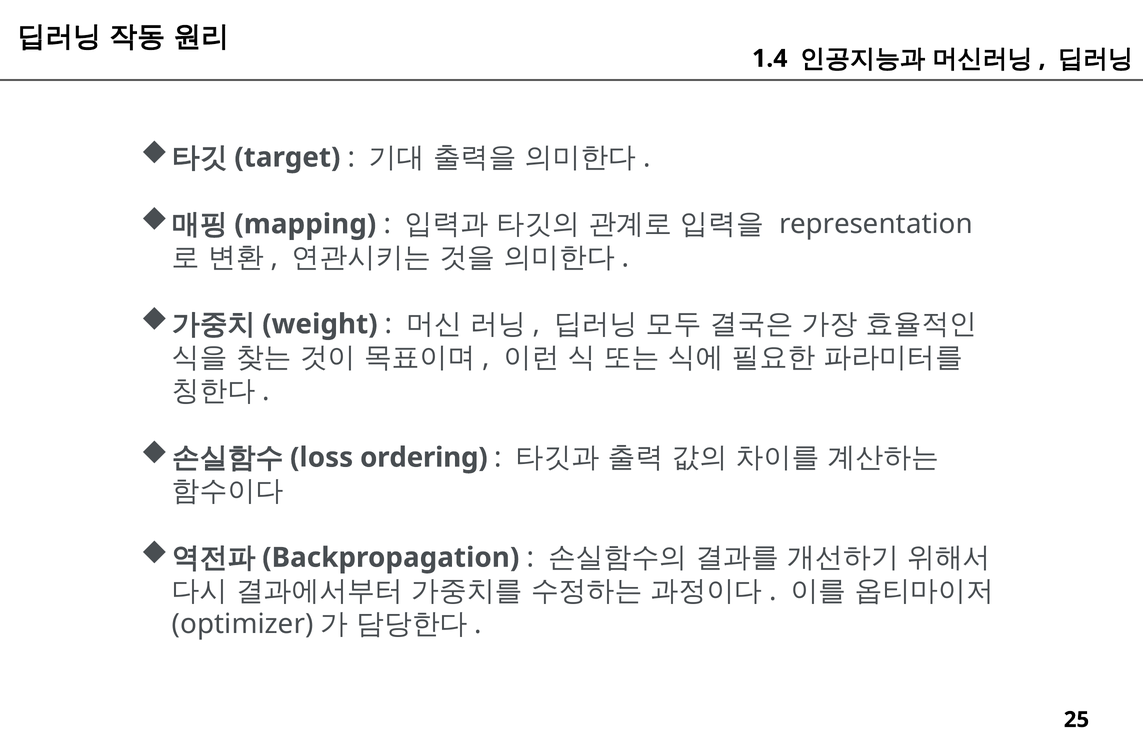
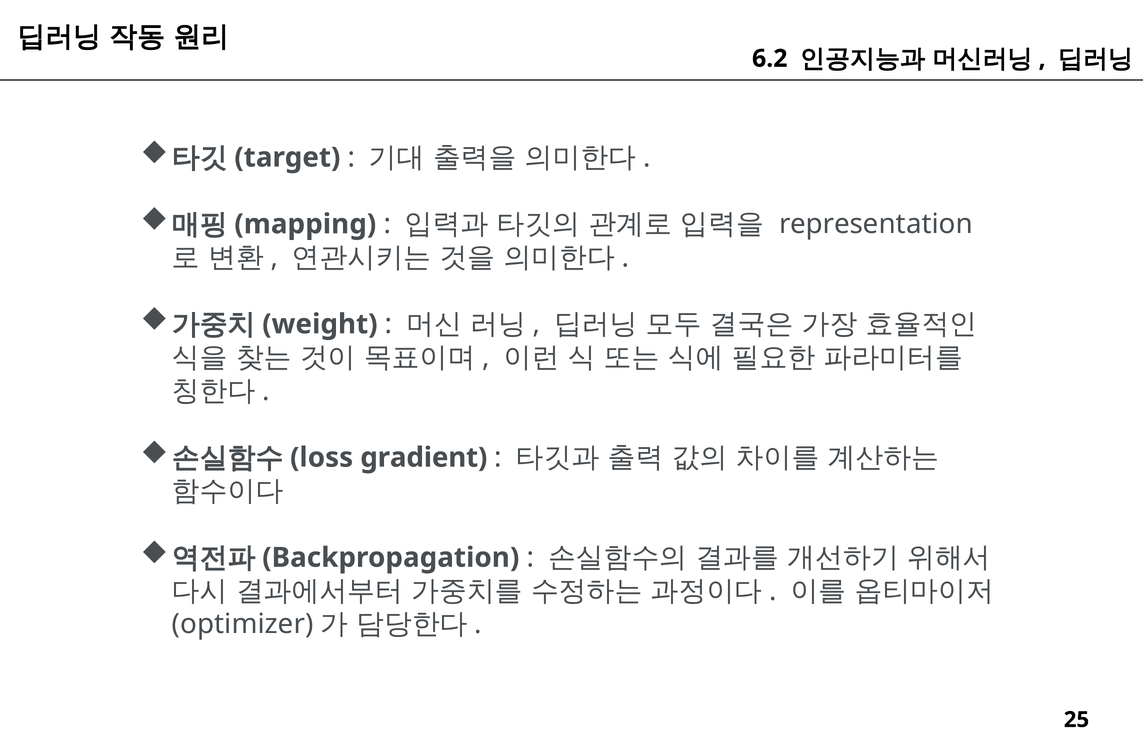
1.4: 1.4 -> 6.2 (770, 59)
ordering: ordering -> gradient (424, 458)
